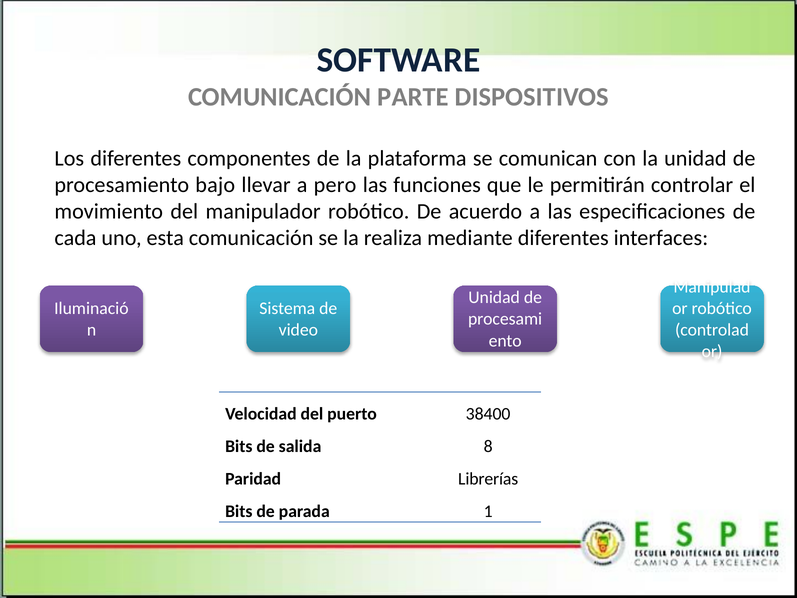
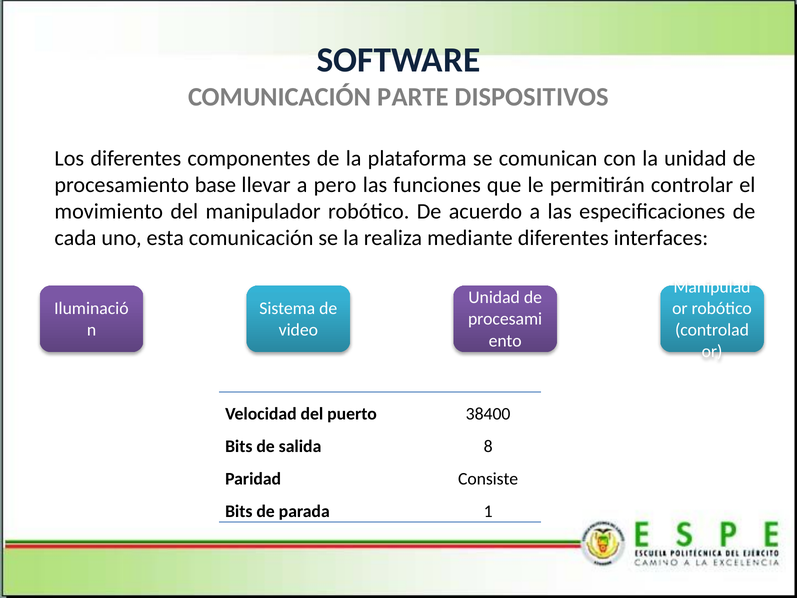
bajo: bajo -> base (215, 185)
Librerías: Librerías -> Consiste (488, 479)
